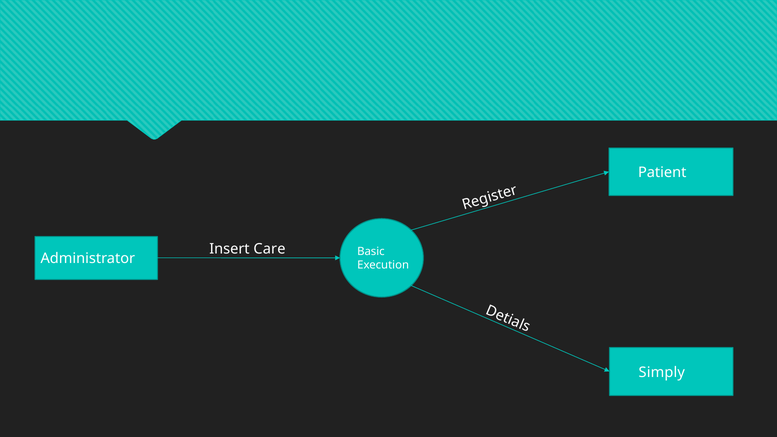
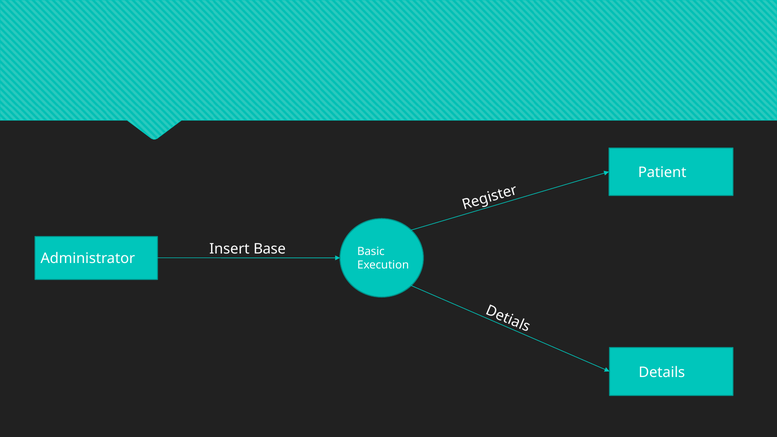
Care: Care -> Base (270, 249)
Simply: Simply -> Details (662, 372)
